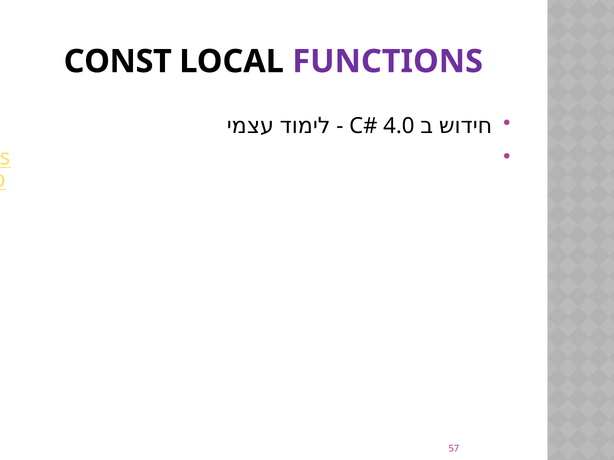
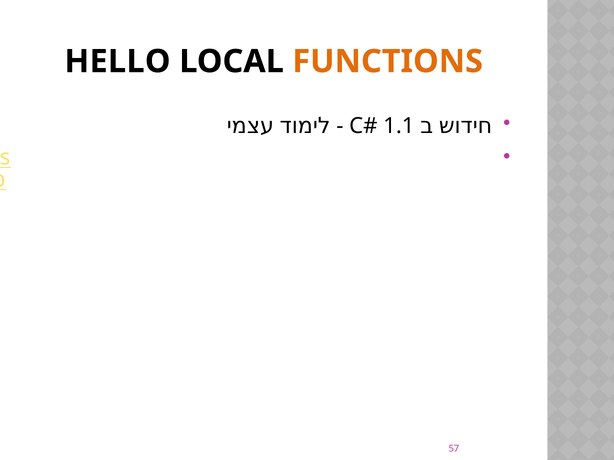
CONST: CONST -> HELLO (117, 62)
FUNCTIONS colour: purple -> orange (388, 62)
4.0: 4.0 -> 1.1 (399, 126)
